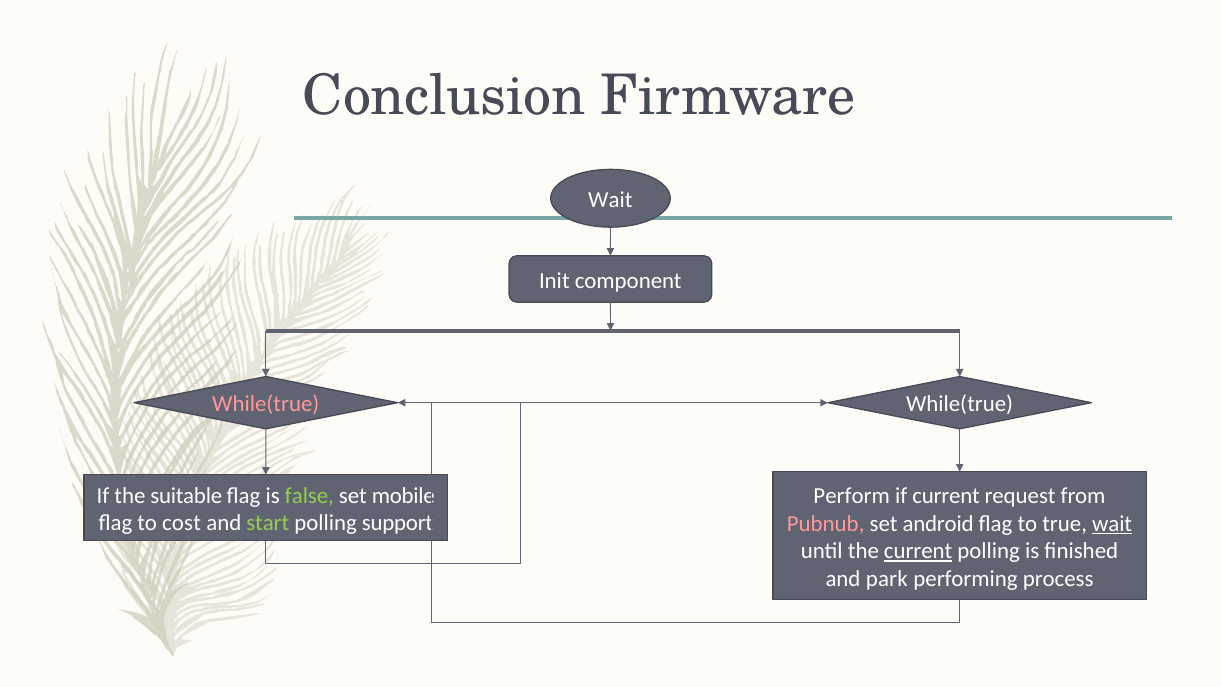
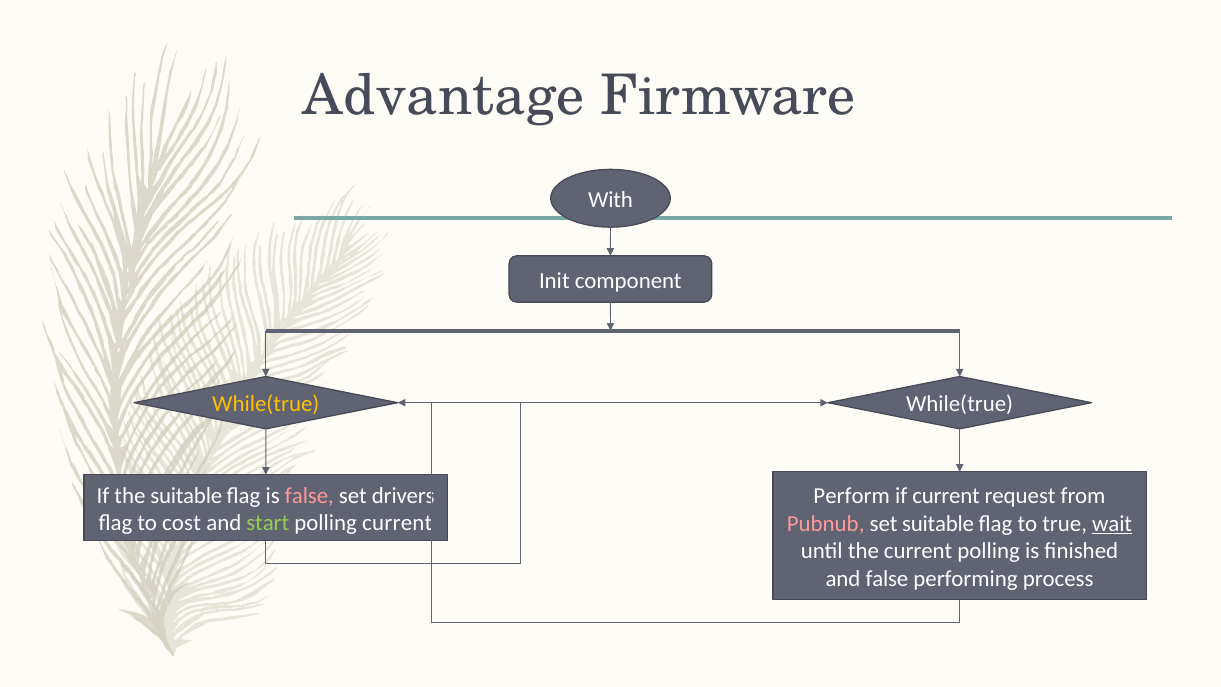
Conclusion: Conclusion -> Advantage (444, 96)
Wait: Wait -> With (611, 200)
While(true colour: pink -> yellow (266, 404)
false colour: light green -> pink (309, 495)
mobile: mobile -> drivers (403, 495)
polling support: support -> current (397, 523)
set android: android -> suitable (938, 523)
current underline: present -> none (918, 551)
and park: park -> false (887, 578)
